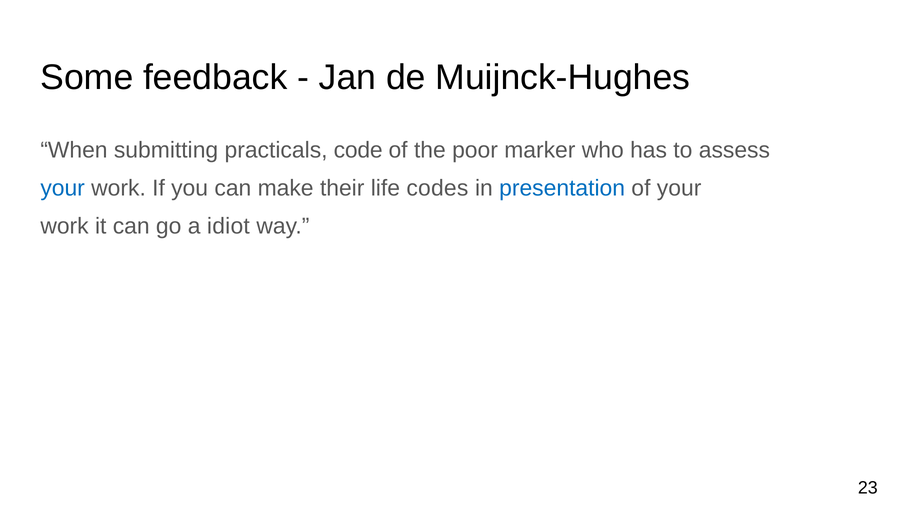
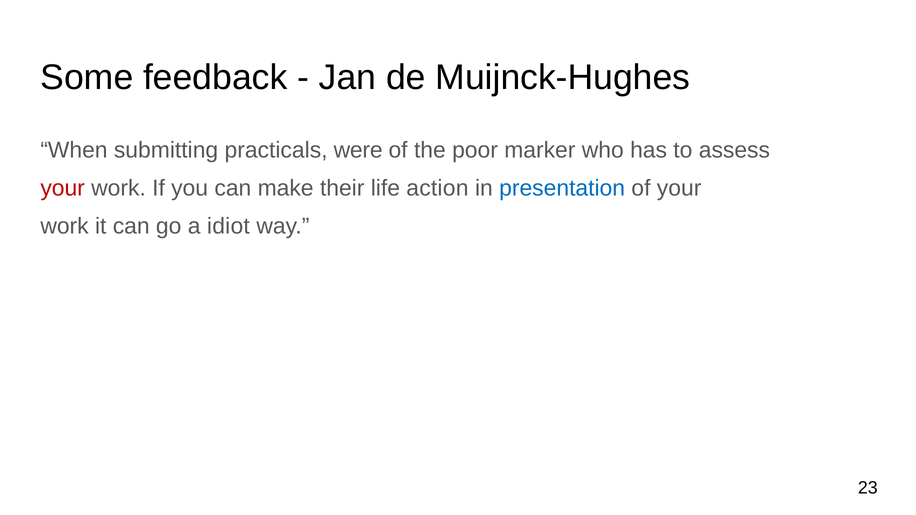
code: code -> were (358, 150)
your colour: blue -> red (63, 188)
codes: codes -> action (437, 188)
